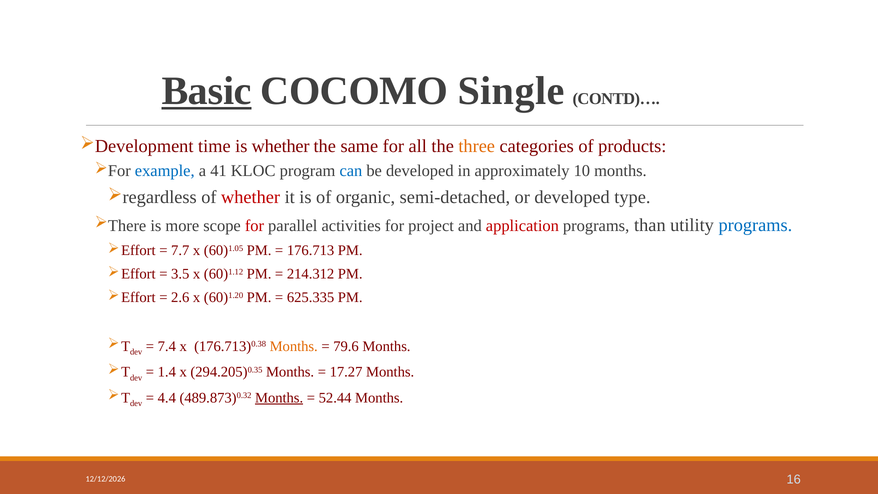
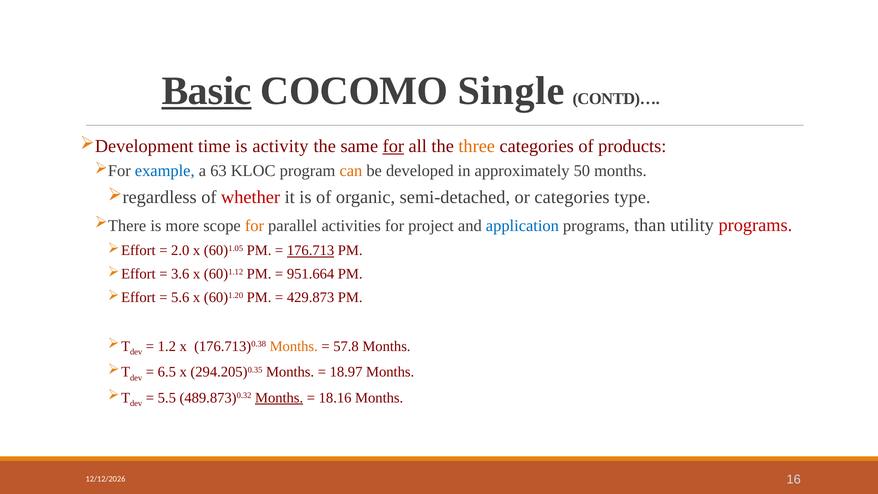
is whether: whether -> activity (280, 146)
for underline: none -> present (393, 146)
41: 41 -> 63 (218, 171)
can colour: blue -> orange (351, 171)
10: 10 -> 50 (582, 171)
or developed: developed -> categories (572, 197)
for colour: red -> orange (254, 226)
application colour: red -> blue (522, 226)
programs colour: blue -> red (755, 225)
7.7: 7.7 -> 2.0 (180, 251)
176.713 underline: none -> present (311, 251)
3.5: 3.5 -> 3.6 (180, 274)
214.312: 214.312 -> 951.664 (311, 274)
2.6: 2.6 -> 5.6 (180, 298)
625.335: 625.335 -> 429.873 (311, 298)
7.4: 7.4 -> 1.2 (167, 346)
79.6: 79.6 -> 57.8 (346, 346)
1.4: 1.4 -> 6.5 (167, 372)
17.27: 17.27 -> 18.97 (346, 372)
4.4: 4.4 -> 5.5 (167, 398)
52.44: 52.44 -> 18.16 (335, 398)
